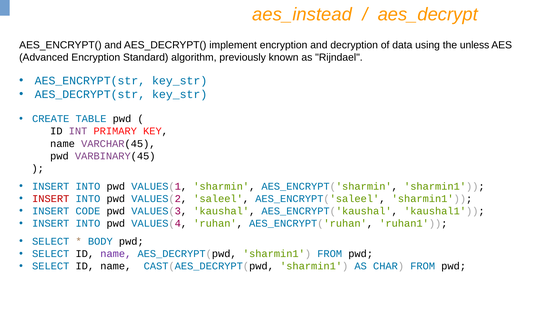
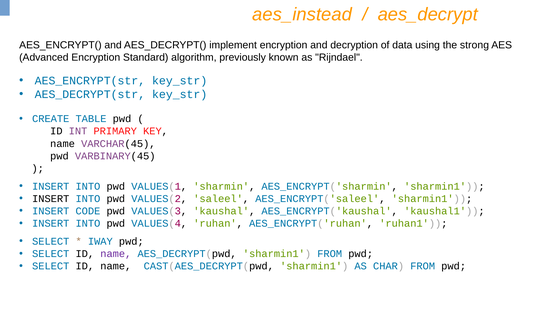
unless: unless -> strong (474, 45)
INSERT colour: red -> black (51, 199)
BODY: BODY -> IWAY (100, 241)
